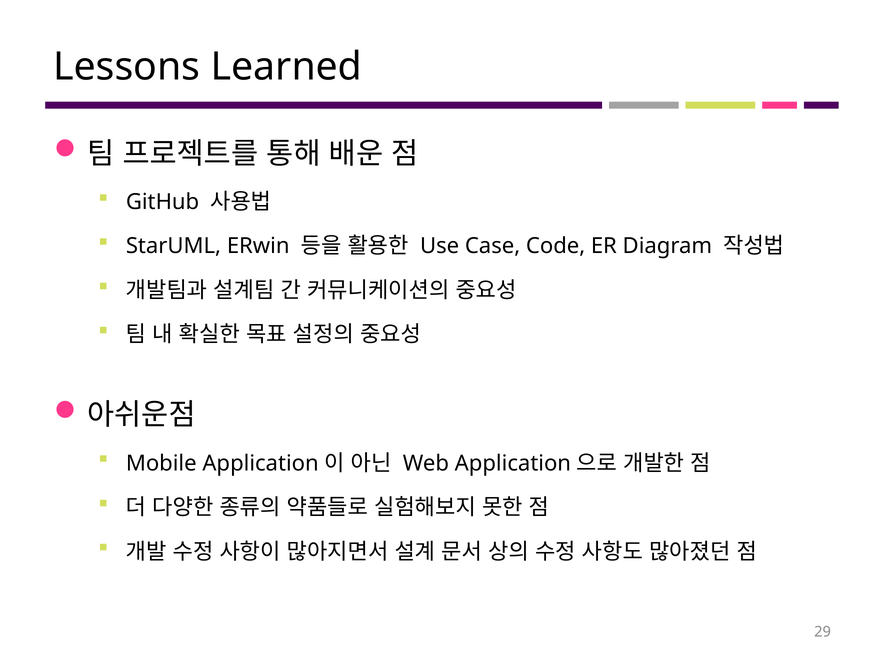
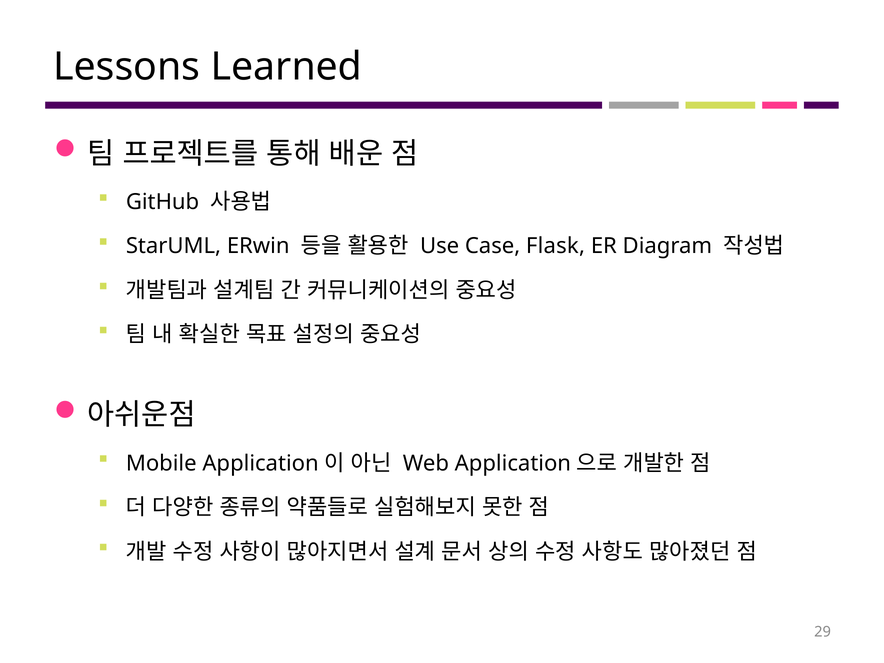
Code: Code -> Flask (555, 246)
